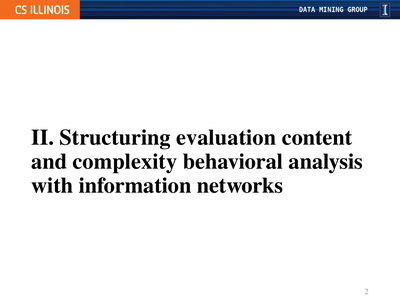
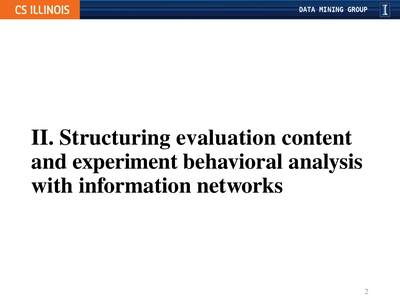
complexity: complexity -> experiment (125, 161)
